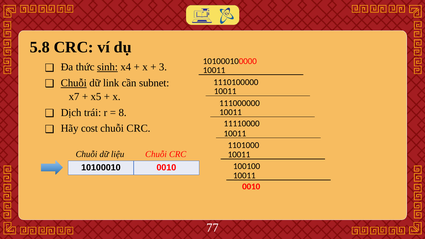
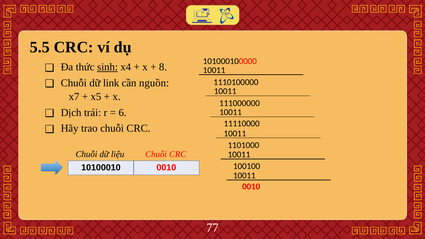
5.8: 5.8 -> 5.5 (40, 47)
3: 3 -> 8 (163, 67)
Chuỗi underline: present -> none (74, 83)
subnet: subnet -> nguồn (154, 83)
8: 8 -> 6 (123, 113)
cost: cost -> trao (89, 128)
